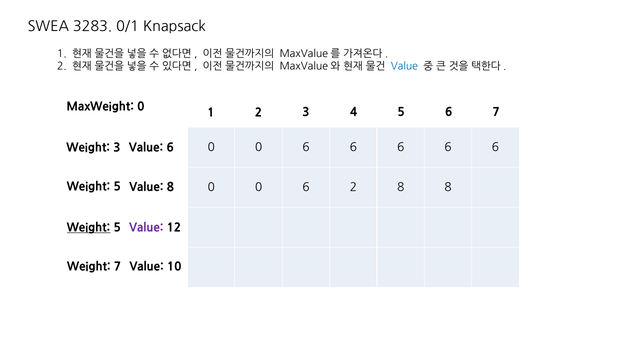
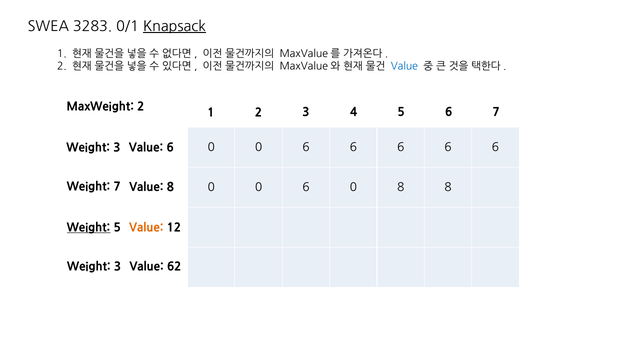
Knapsack underline: none -> present (174, 26)
MaxWeight 0: 0 -> 2 (141, 107)
5: 5 -> 7 (117, 187)
0 6 2: 2 -> 0 (353, 188)
Value colour: purple -> orange (146, 228)
7: 7 -> 3 (117, 267)
10: 10 -> 62 (174, 267)
